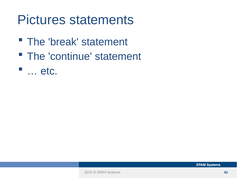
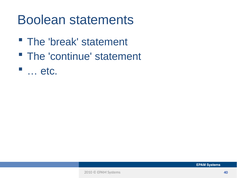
Pictures: Pictures -> Boolean (42, 20)
